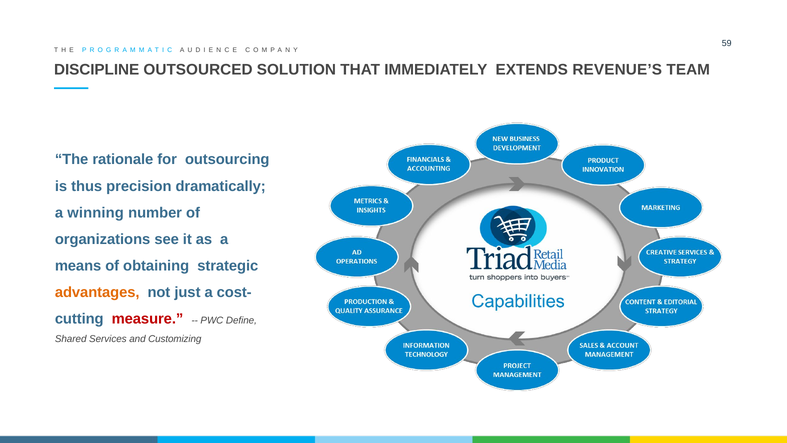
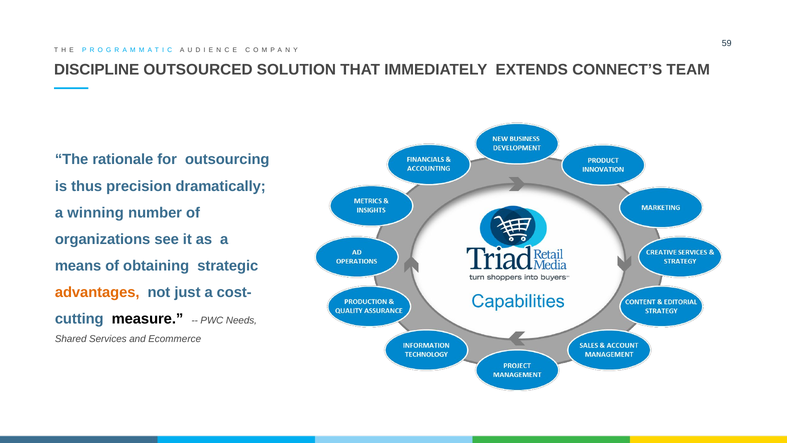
REVENUE’S: REVENUE’S -> CONNECT’S (617, 70)
measure colour: red -> black (147, 319)
Define: Define -> Needs (241, 320)
Customizing: Customizing -> Ecommerce (175, 339)
